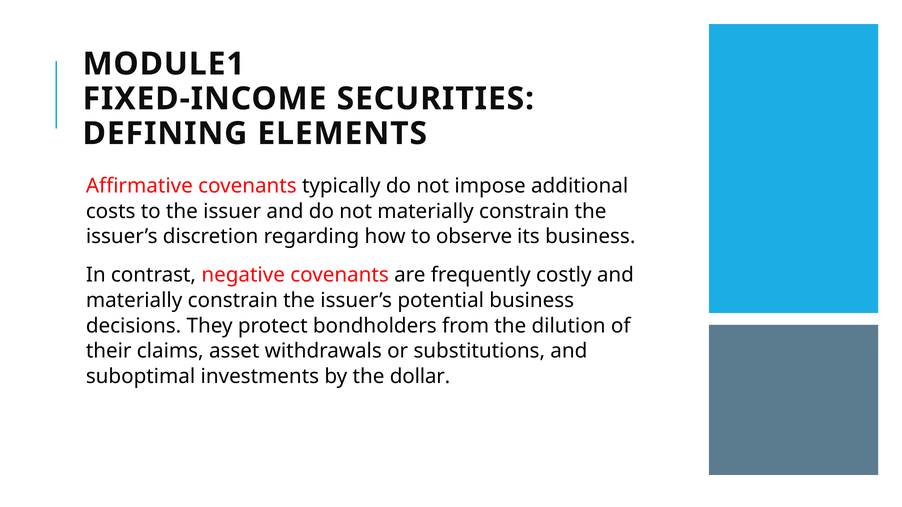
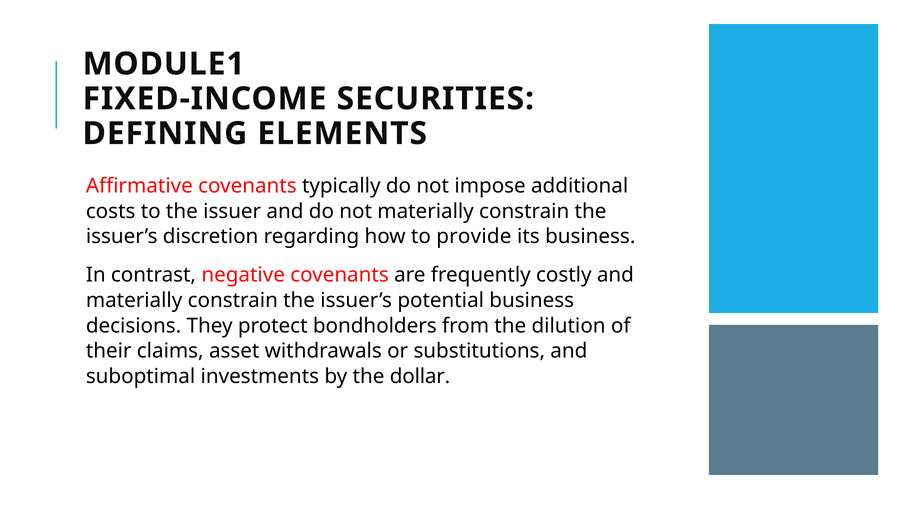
observe: observe -> provide (474, 237)
